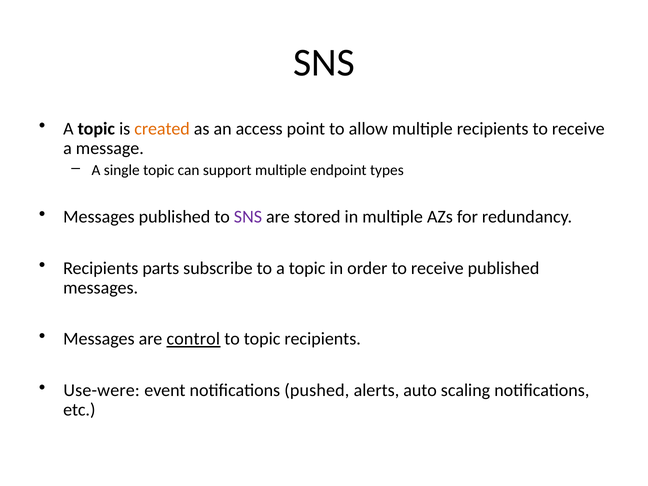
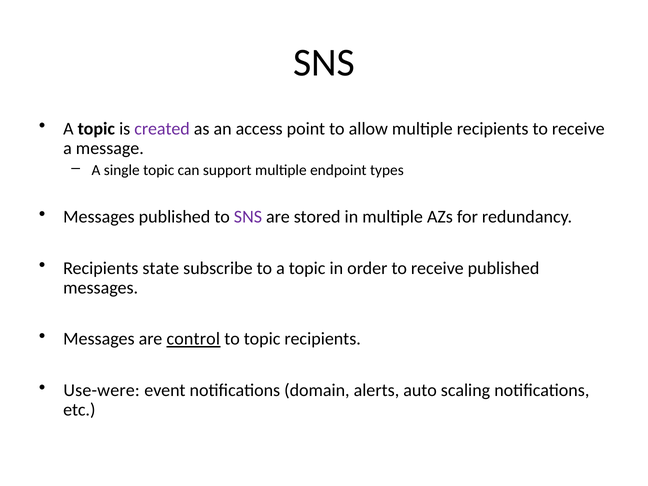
created colour: orange -> purple (162, 129)
parts: parts -> state (161, 268)
pushed: pushed -> domain (317, 390)
